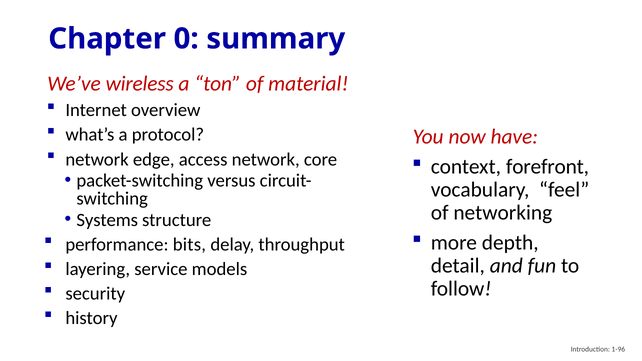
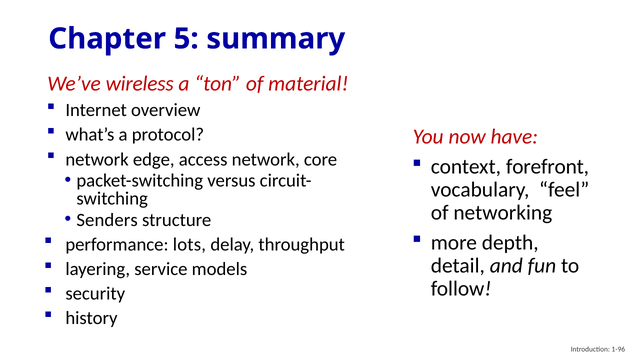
0: 0 -> 5 (186, 39)
Systems: Systems -> Senders (107, 220)
bits: bits -> lots (189, 245)
